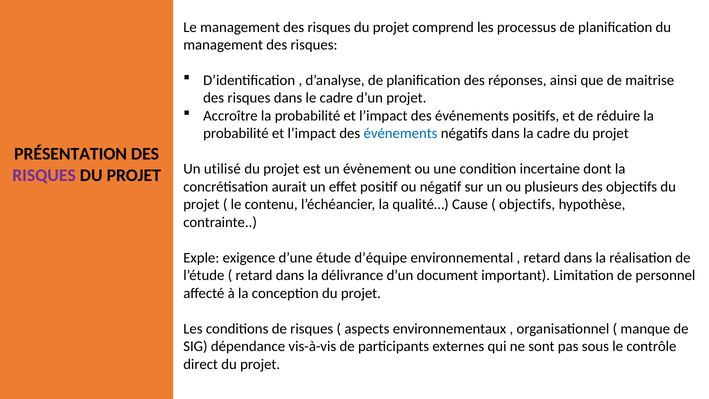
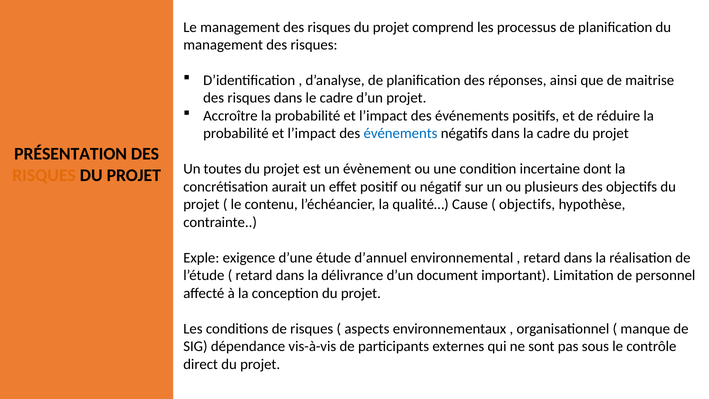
utilisé: utilisé -> toutes (223, 169)
RISQUES colour: purple -> orange (44, 175)
d’équipe: d’équipe -> d’annuel (381, 258)
